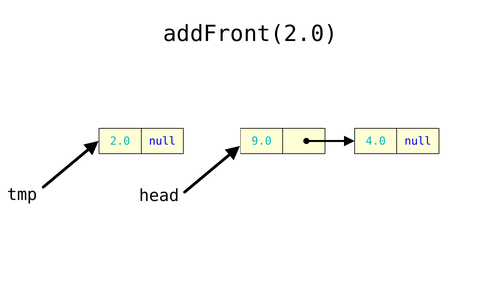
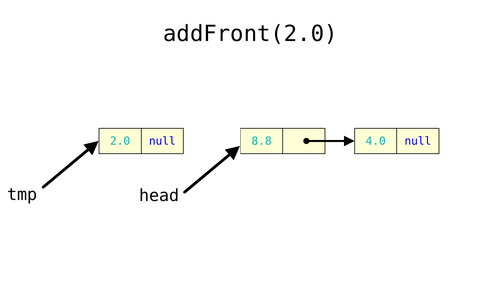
9.0: 9.0 -> 8.8 (262, 141)
